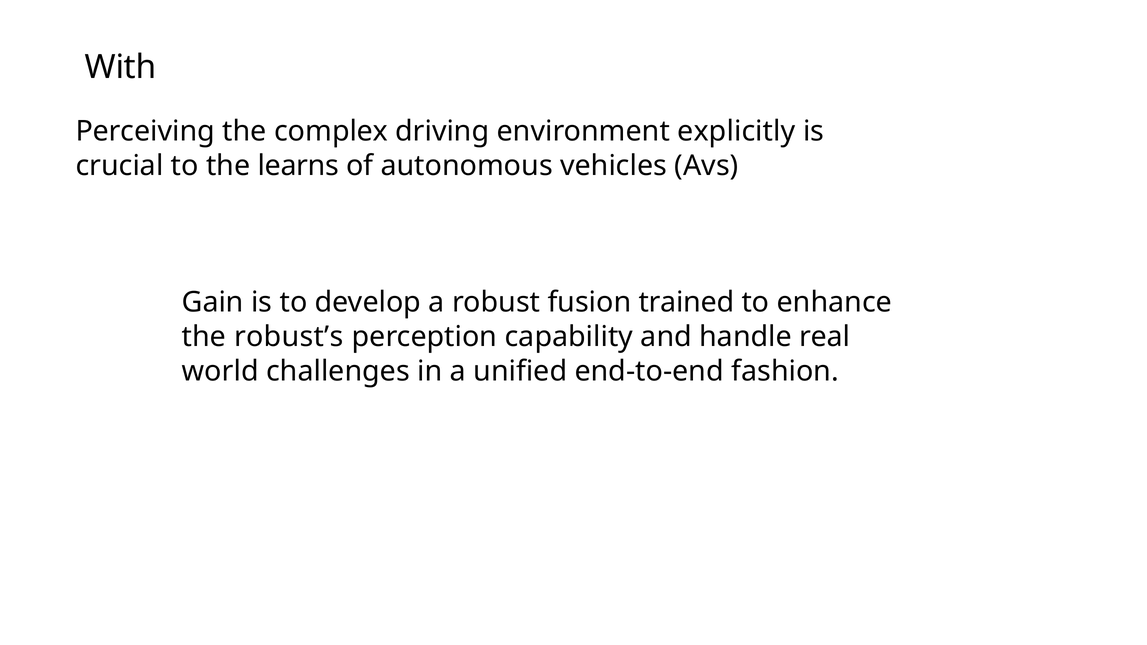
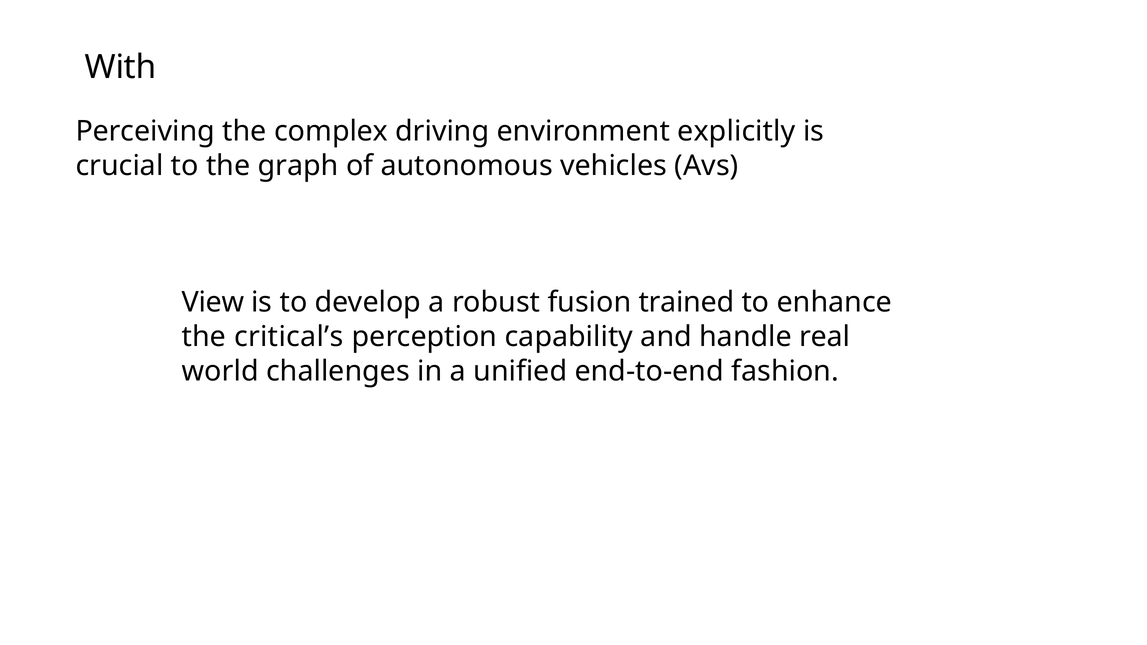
learns: learns -> graph (298, 166)
Gain: Gain -> View (213, 303)
robust’s: robust’s -> critical’s (289, 337)
